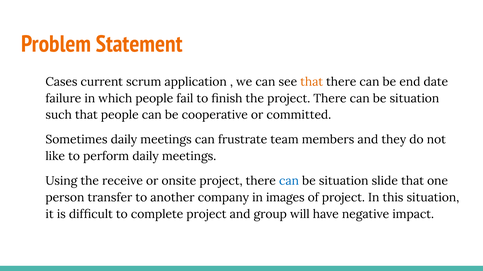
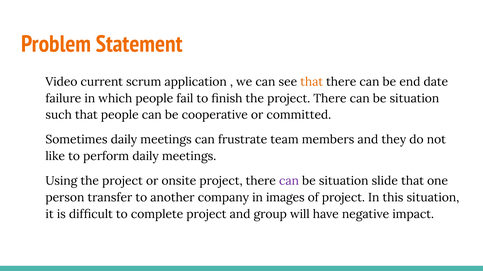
Cases: Cases -> Video (61, 82)
Using the receive: receive -> project (122, 181)
can colour: blue -> purple (289, 181)
